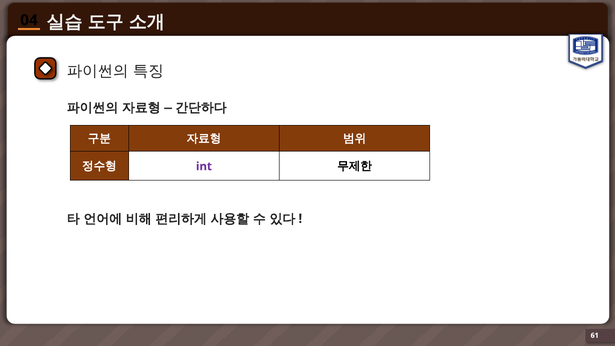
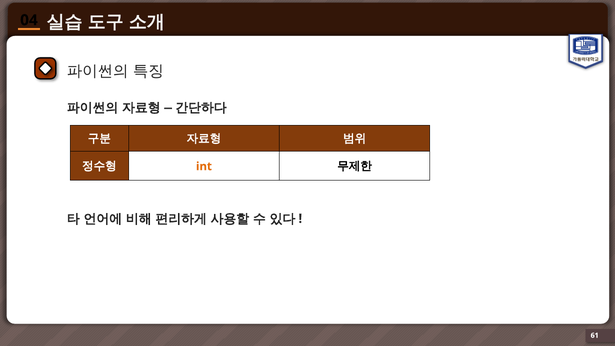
int colour: purple -> orange (204, 166)
